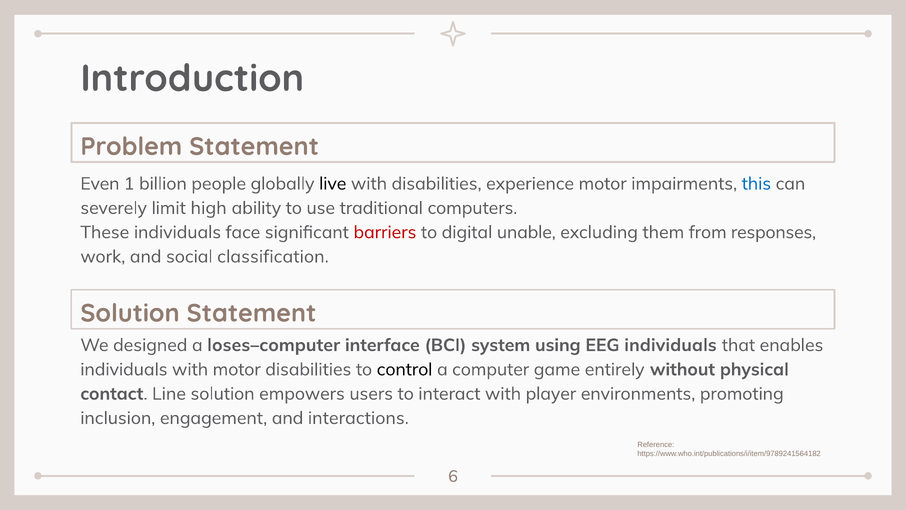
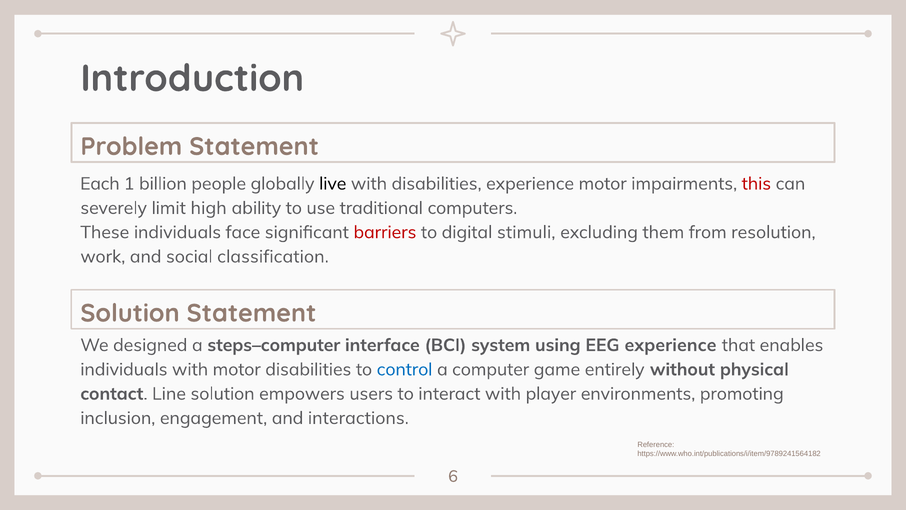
Even: Even -> Each (100, 184)
this colour: blue -> red (756, 184)
unable: unable -> stimuli (526, 232)
responses: responses -> resolution (773, 232)
loses–computer: loses–computer -> steps–computer (274, 345)
EEG individuals: individuals -> experience (670, 345)
control colour: black -> blue (405, 369)
